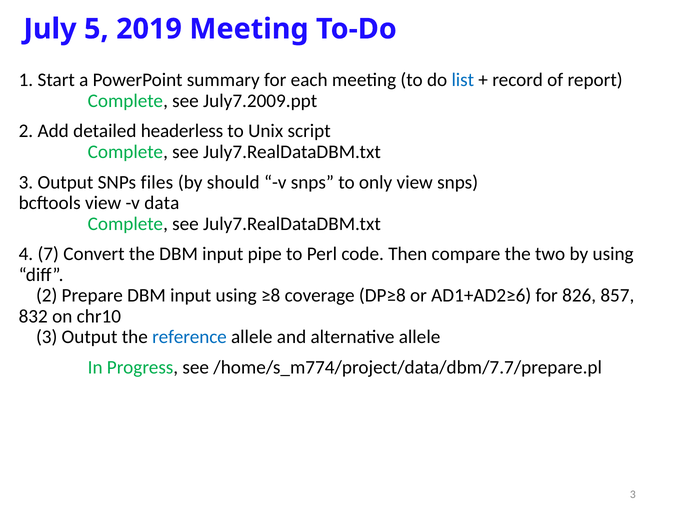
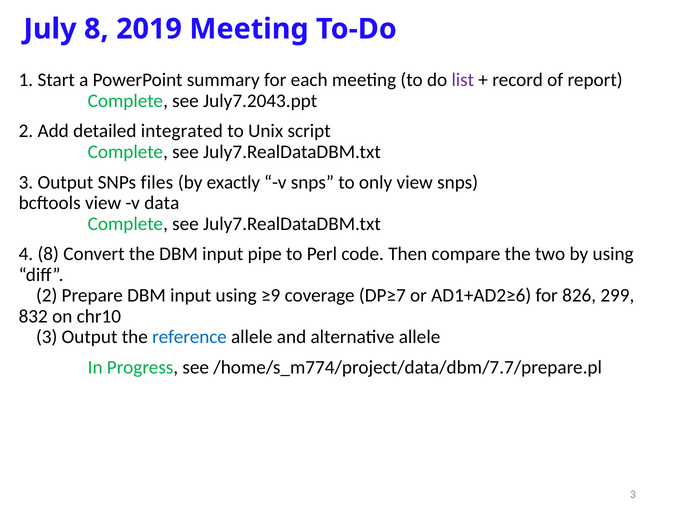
July 5: 5 -> 8 (96, 29)
list colour: blue -> purple (463, 80)
July7.2009.ppt: July7.2009.ppt -> July7.2043.ppt (260, 101)
headerless: headerless -> integrated (182, 131)
should: should -> exactly (233, 182)
4 7: 7 -> 8 (48, 254)
≥8: ≥8 -> ≥9 (271, 295)
DP≥8: DP≥8 -> DP≥7 (382, 295)
857: 857 -> 299 (617, 295)
